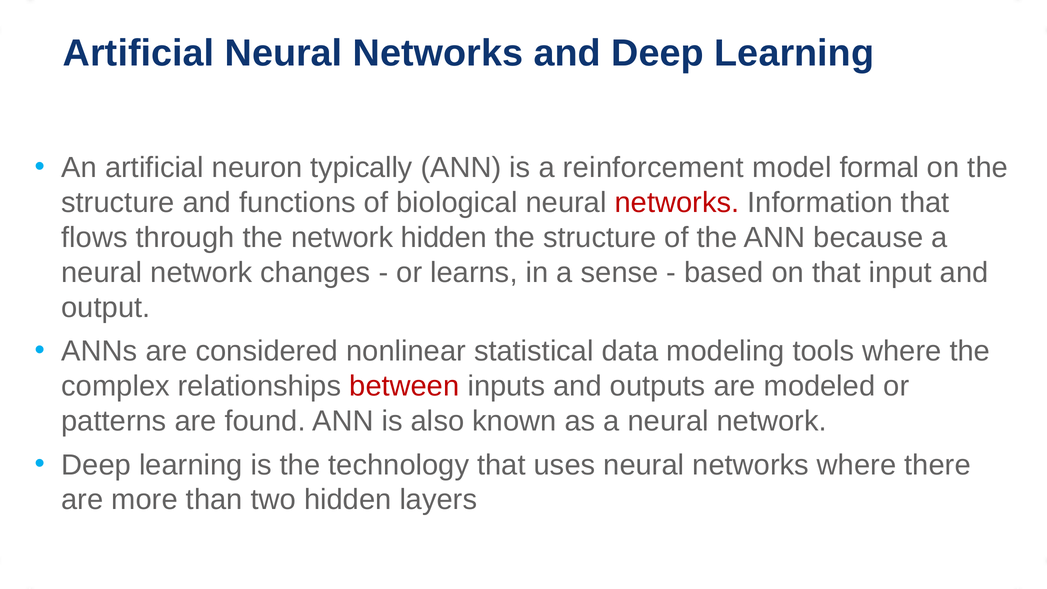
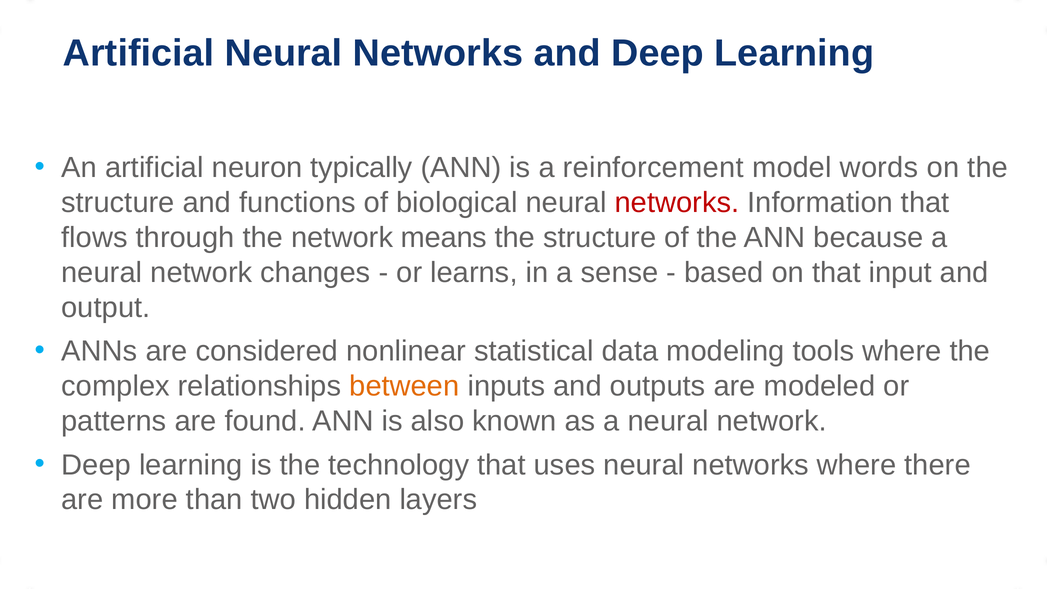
formal: formal -> words (879, 168)
network hidden: hidden -> means (444, 238)
between colour: red -> orange (404, 386)
